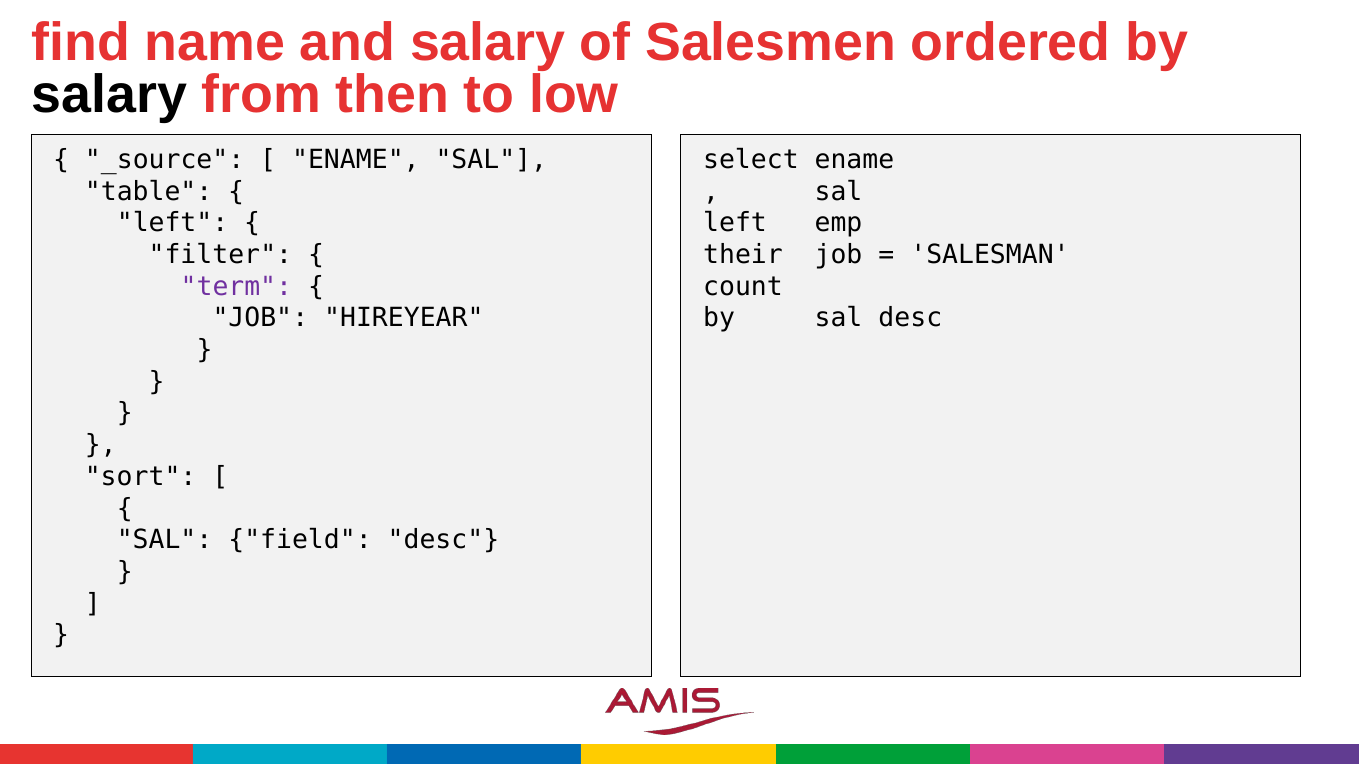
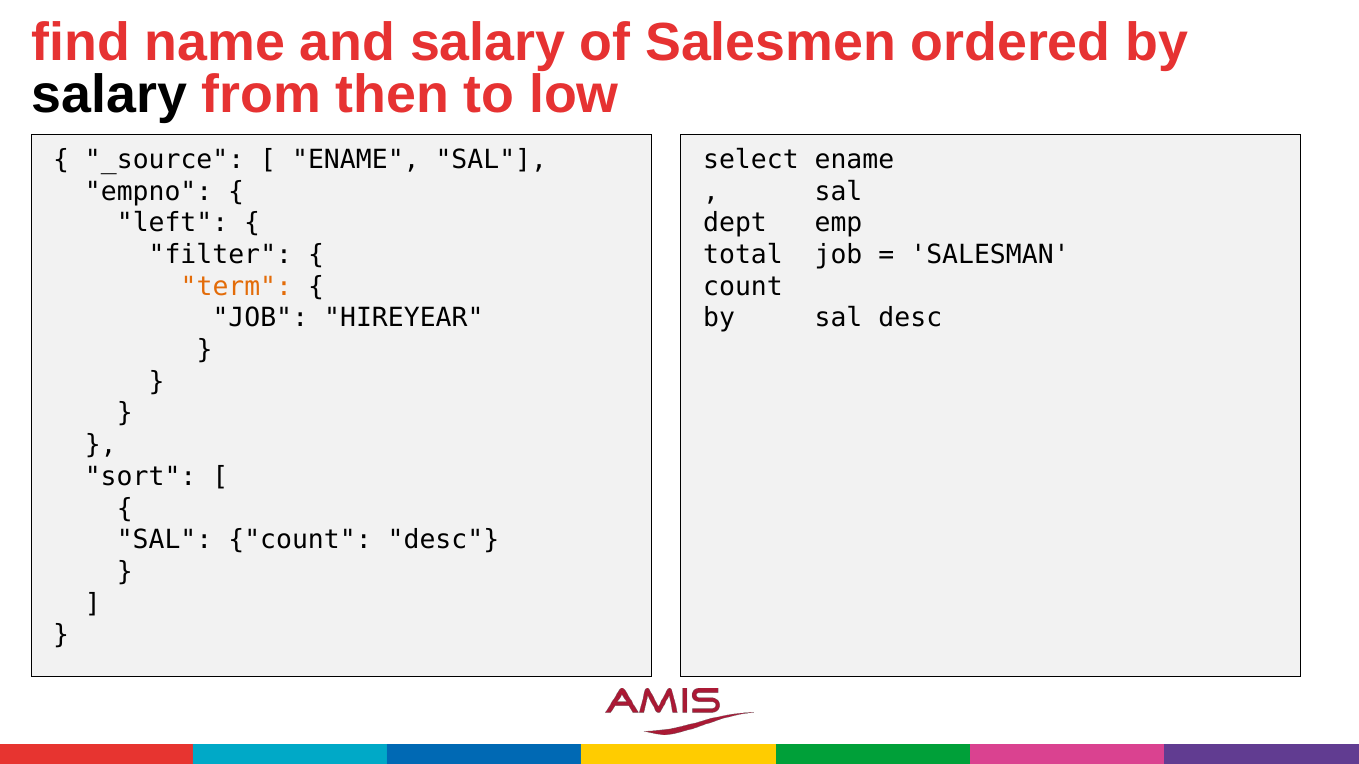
table: table -> empno (149, 191)
left: left -> dept (735, 223)
their: their -> total (743, 255)
term colour: purple -> orange (236, 287)
SAL field: field -> count (300, 540)
